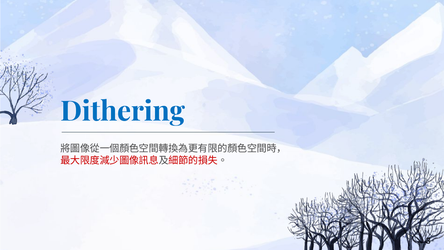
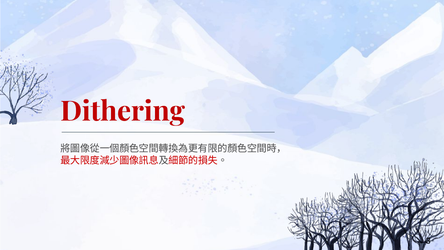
Dithering colour: blue -> red (123, 111)
